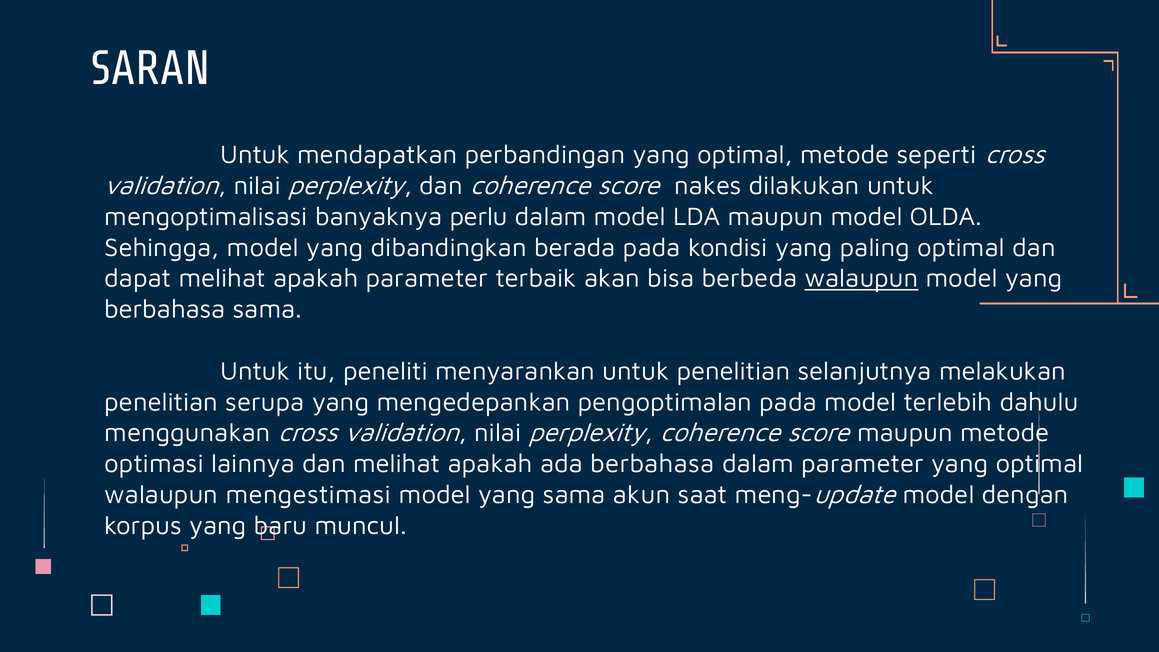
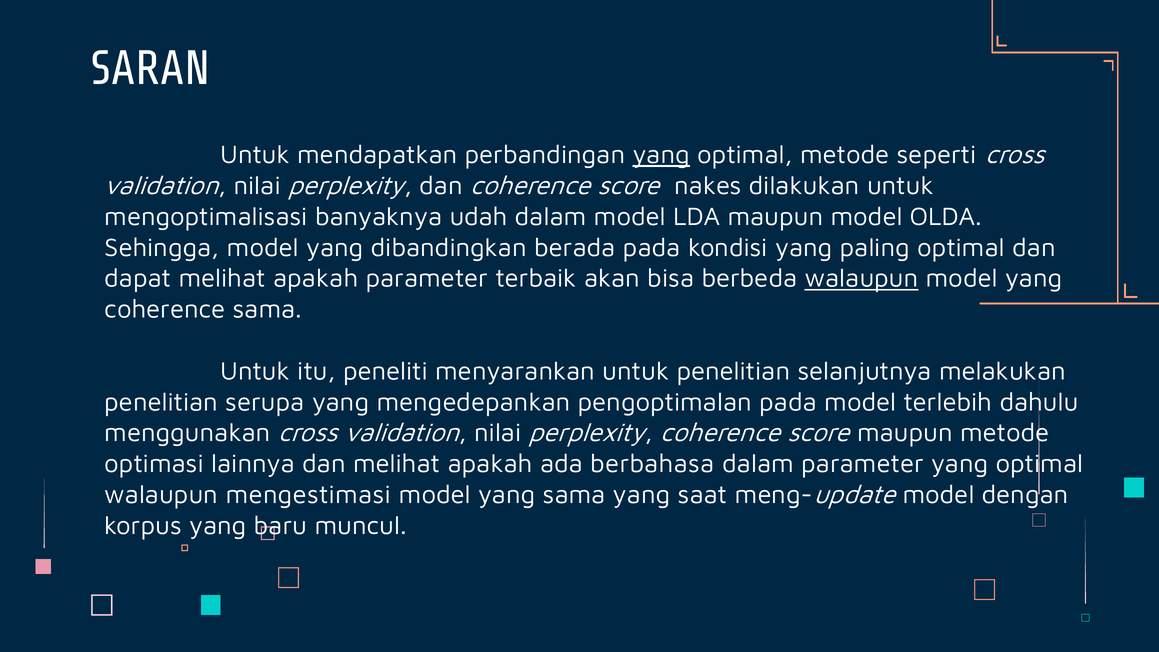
yang underline: none -> present (661, 155)
perlu: perlu -> udah (479, 217)
berbahasa: berbahasa -> coherence (165, 309)
sama akun: akun -> yang (642, 495)
